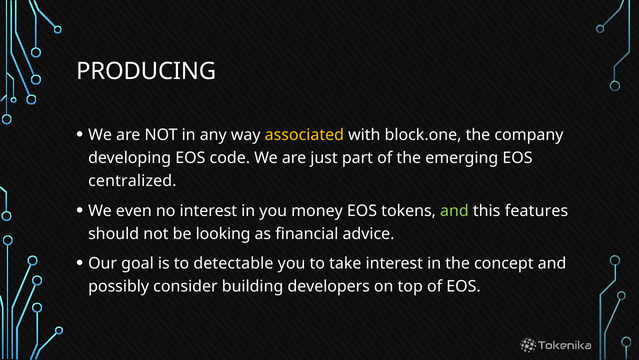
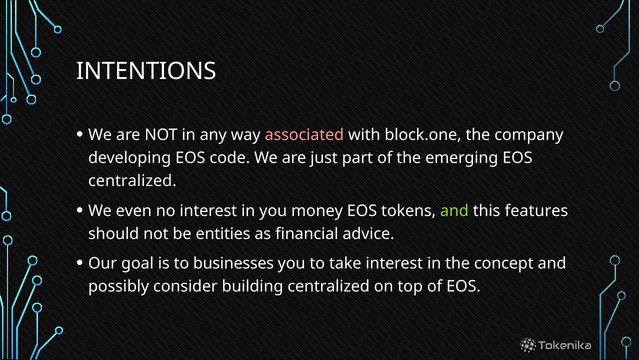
PRODUCING: PRODUCING -> INTENTIONS (146, 71)
associated colour: yellow -> pink (304, 135)
looking: looking -> entities (223, 233)
detectable: detectable -> businesses (234, 263)
building developers: developers -> centralized (329, 286)
